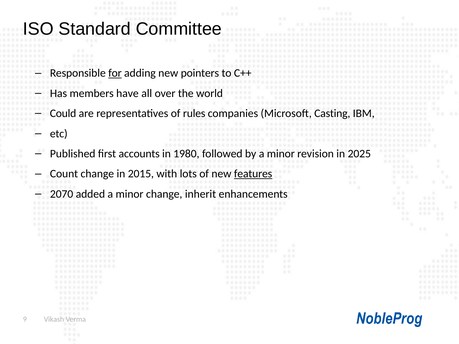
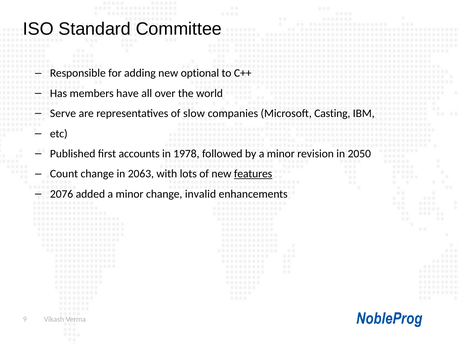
for underline: present -> none (115, 73)
pointers: pointers -> optional (200, 73)
Could: Could -> Serve (63, 114)
rules: rules -> slow (194, 114)
1980: 1980 -> 1978 (186, 154)
2025: 2025 -> 2050 (359, 154)
2015: 2015 -> 2063 (141, 174)
2070: 2070 -> 2076 (62, 194)
inherit: inherit -> invalid (200, 194)
